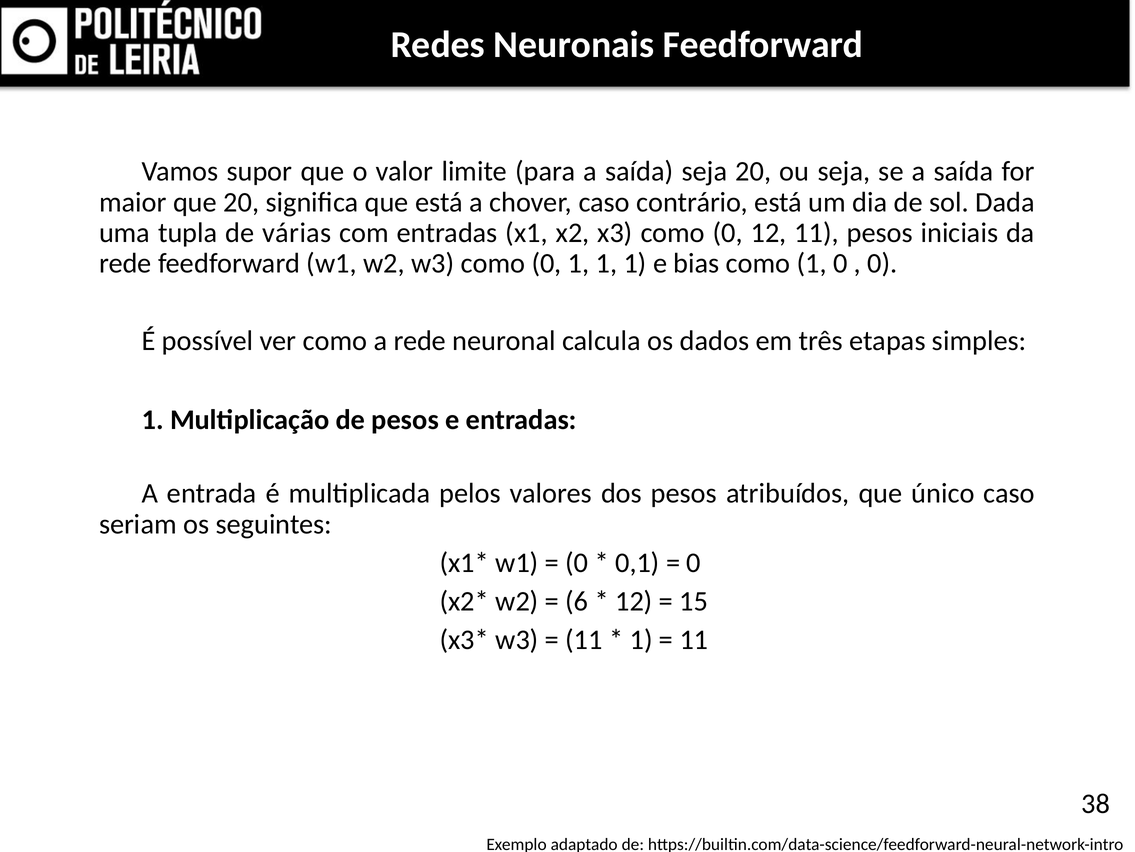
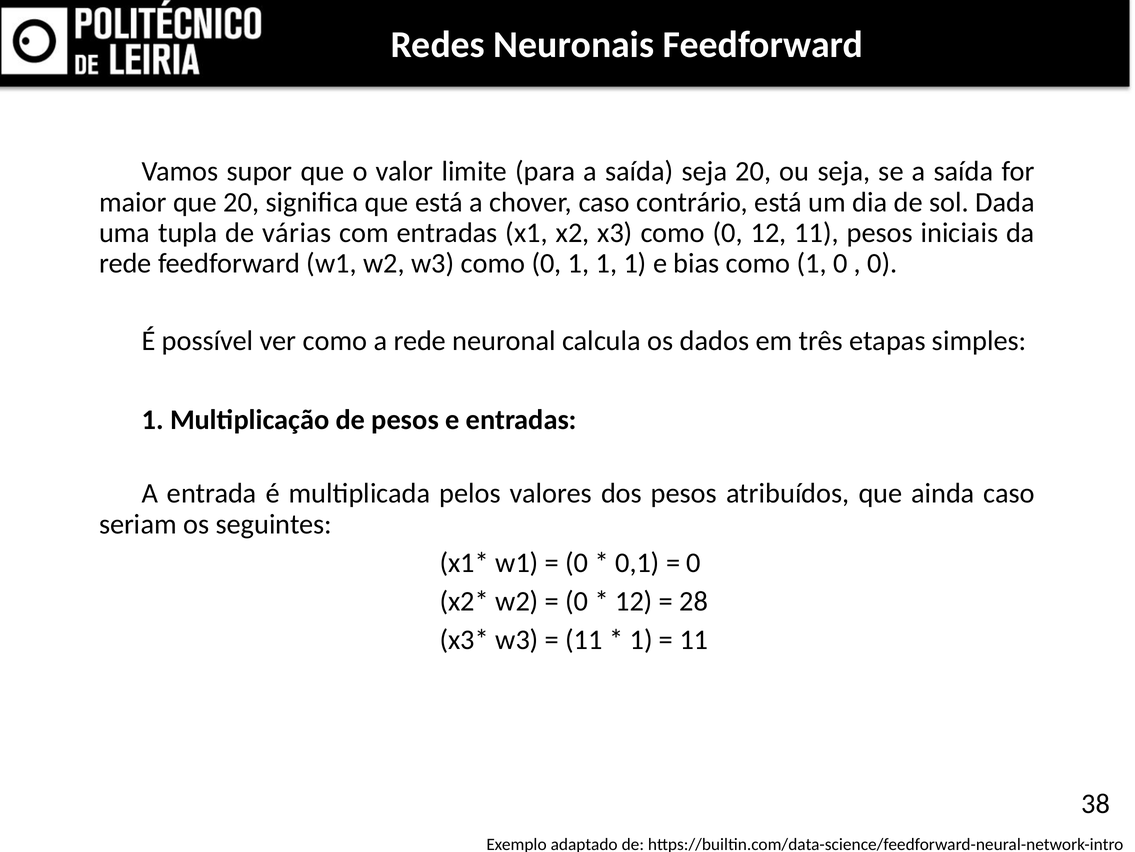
único: único -> ainda (943, 493)
6: 6 -> 0 (577, 601)
15: 15 -> 28 (694, 601)
